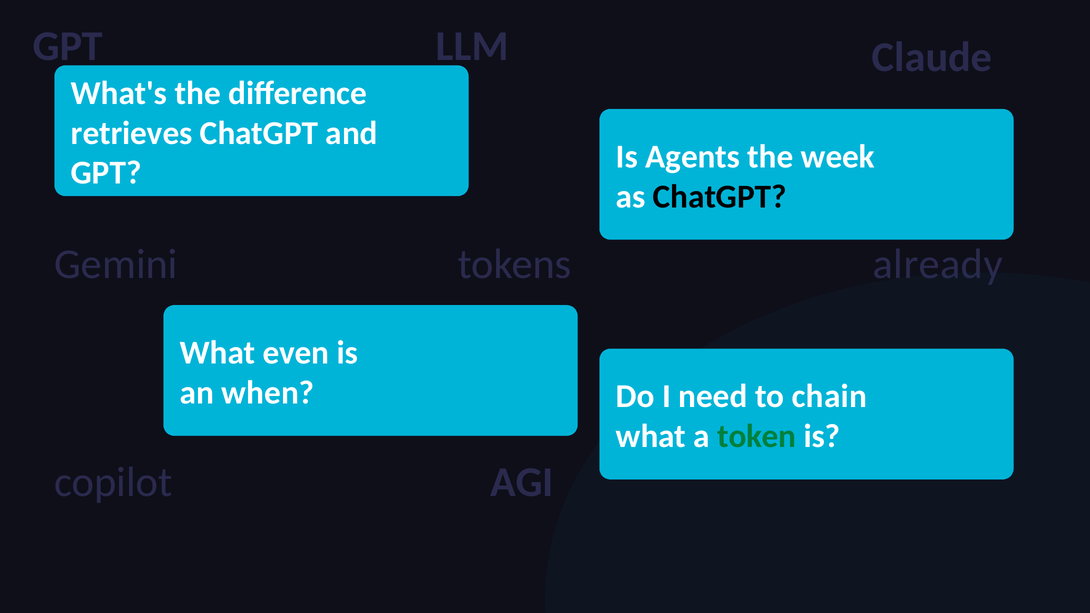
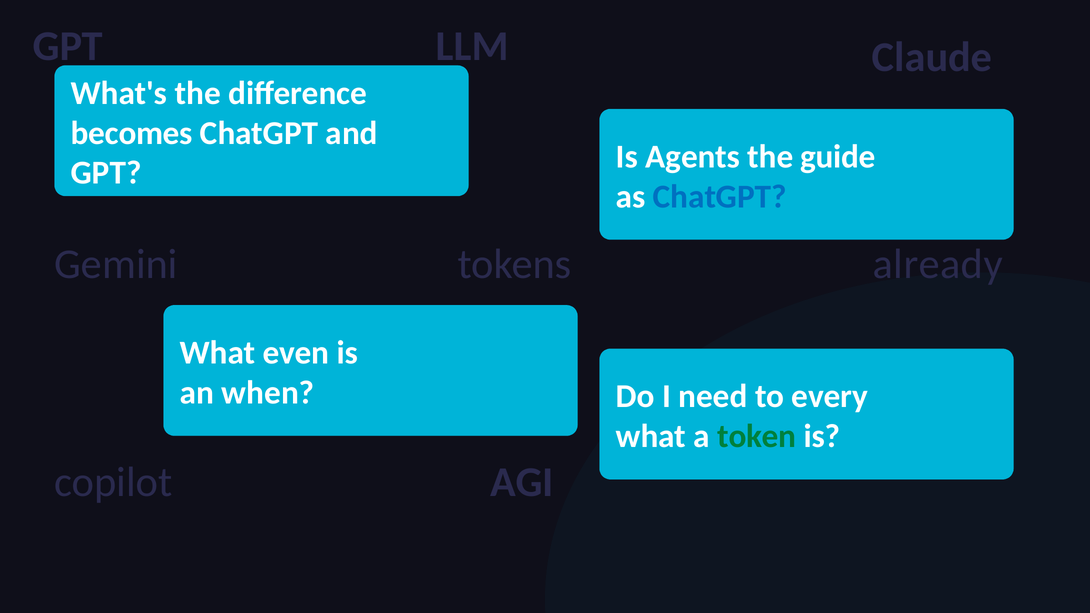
retrieves: retrieves -> becomes (132, 133)
week: week -> guide (838, 157)
ChatGPT colour: black -> blue (720, 197)
chain: chain -> every (830, 397)
